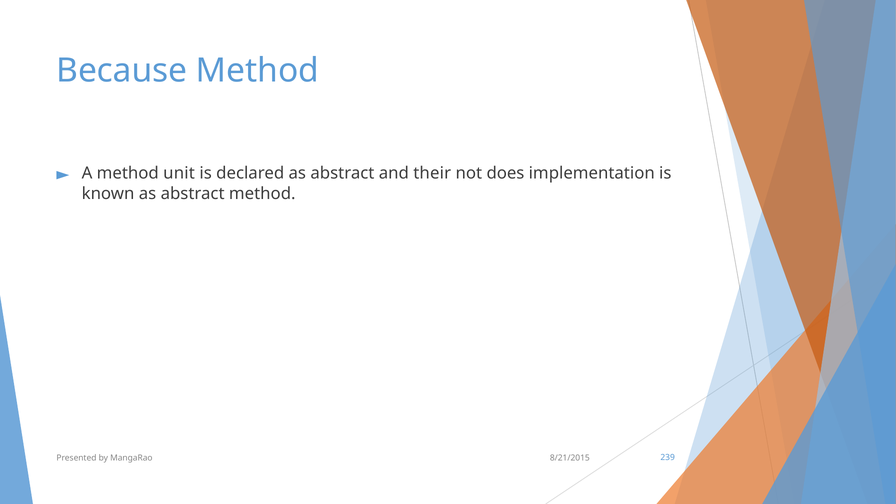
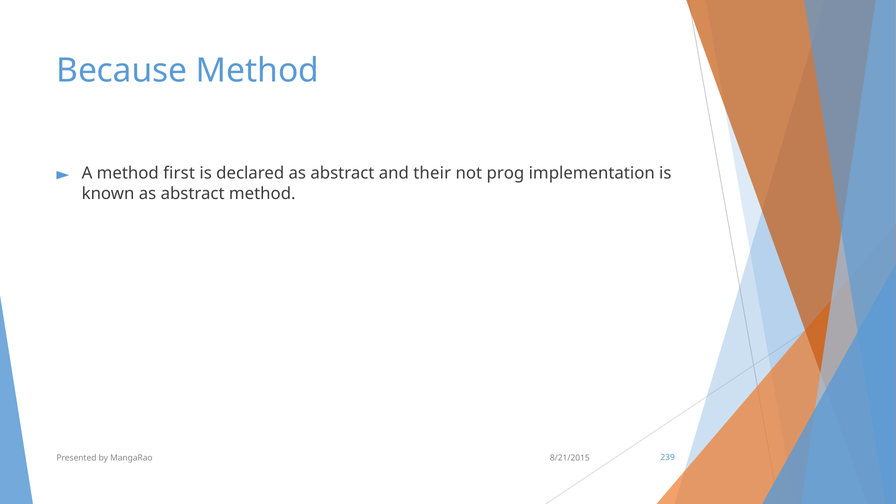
unit: unit -> first (179, 173)
does: does -> prog (505, 173)
